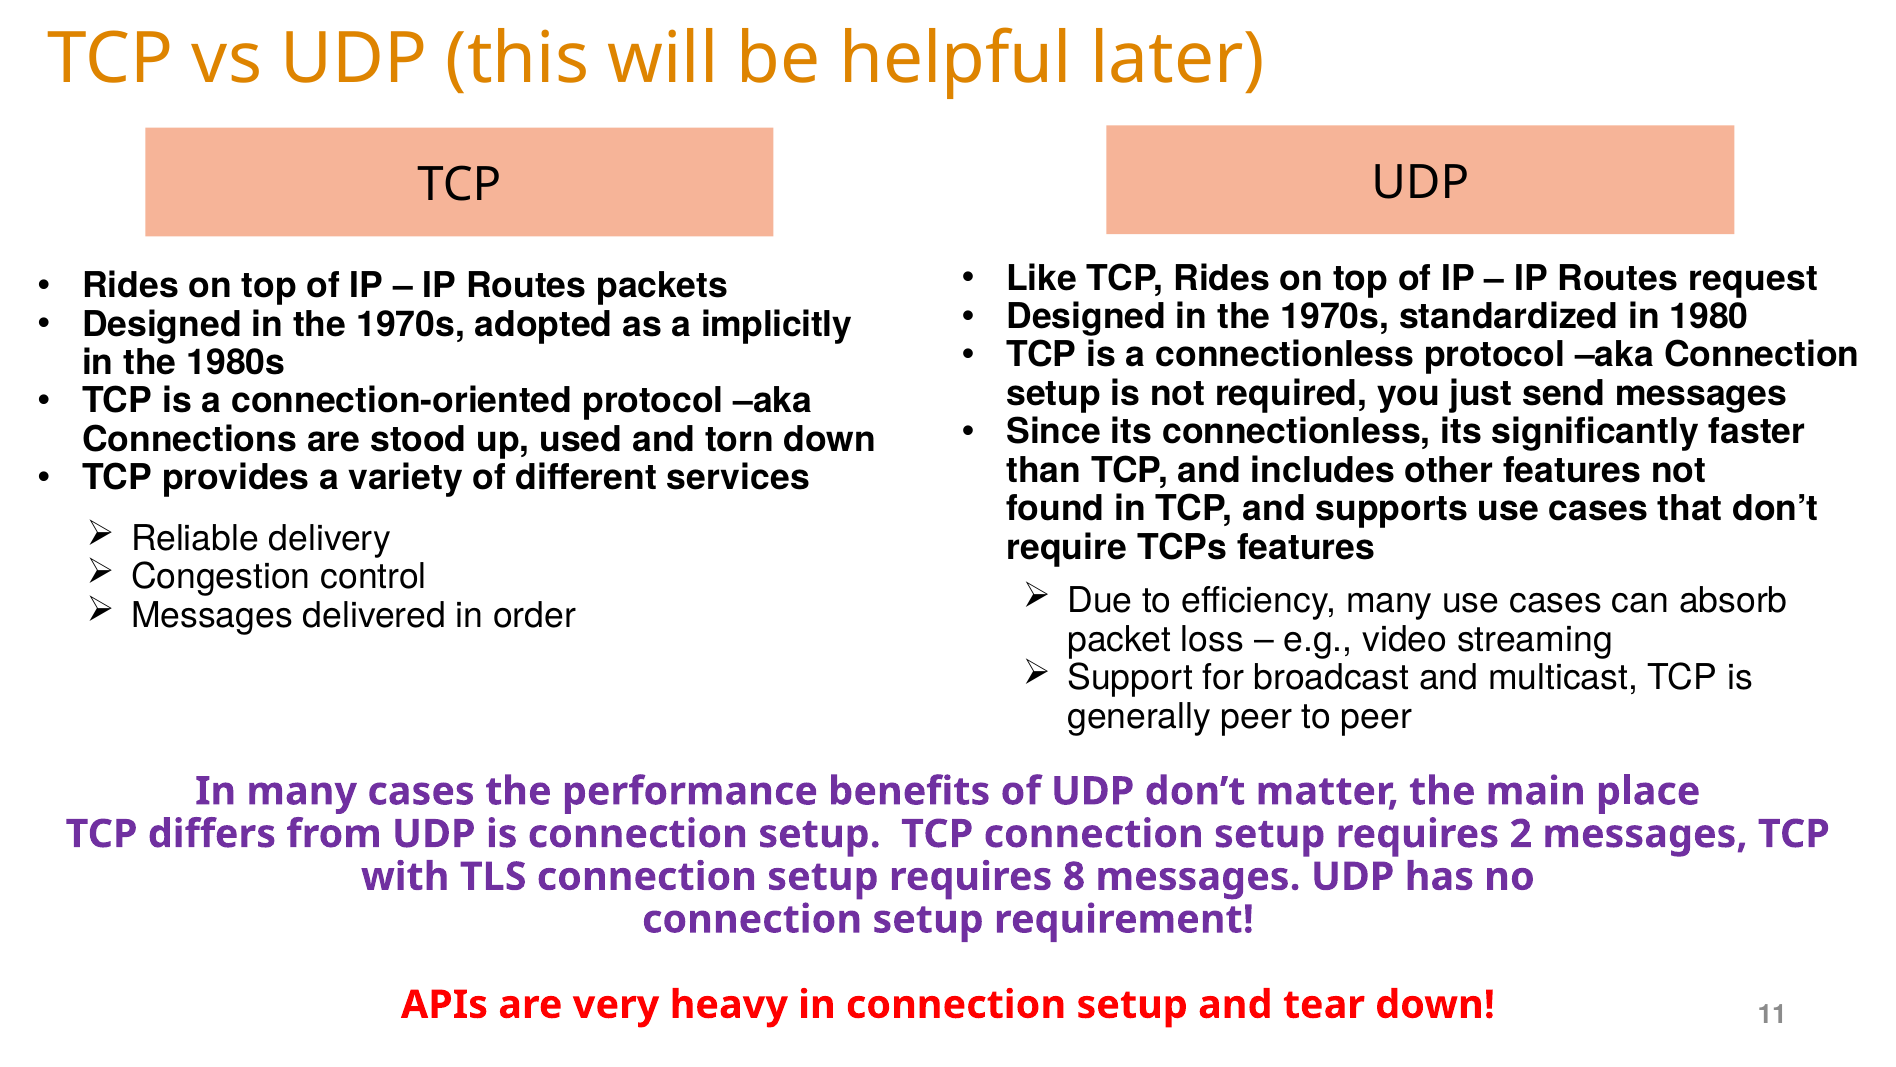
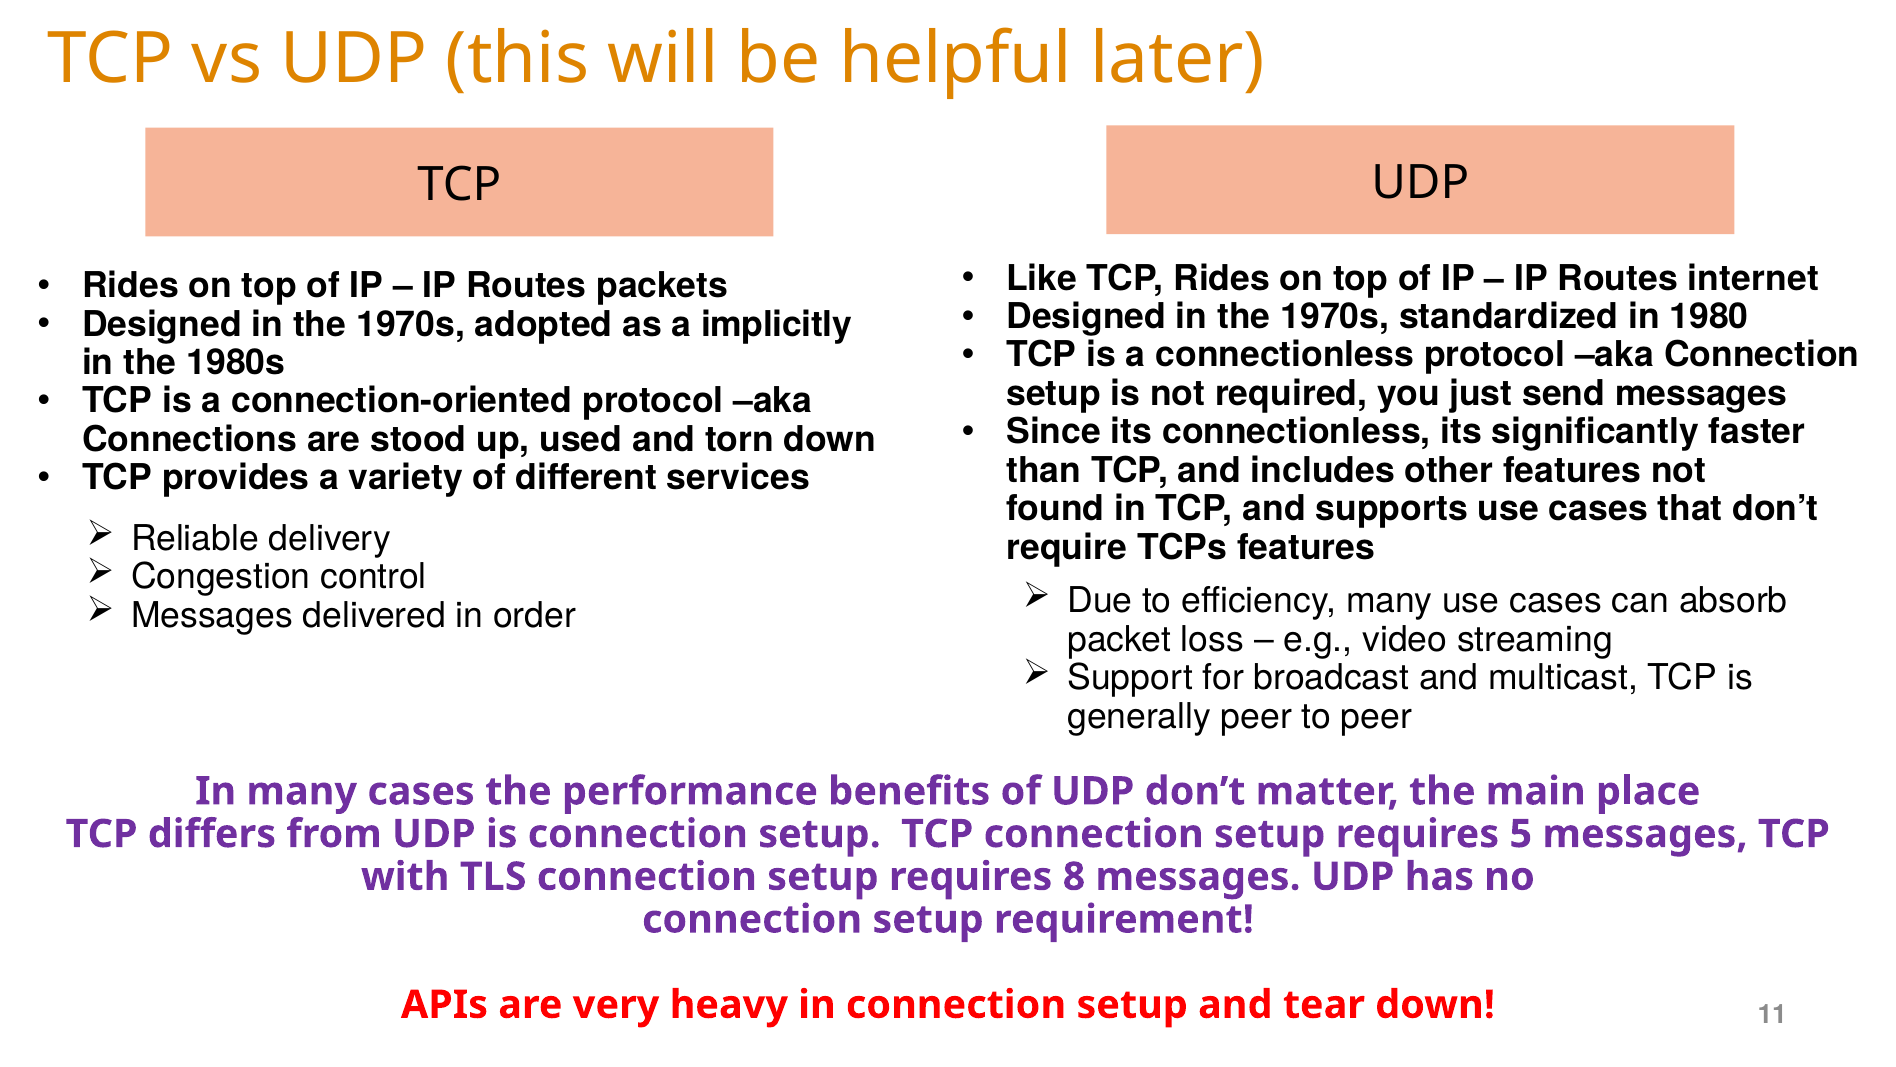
request: request -> internet (1754, 278)
2: 2 -> 5 (1521, 834)
